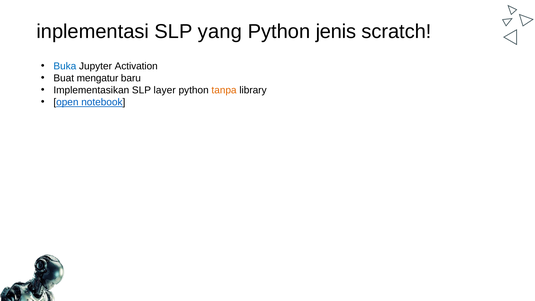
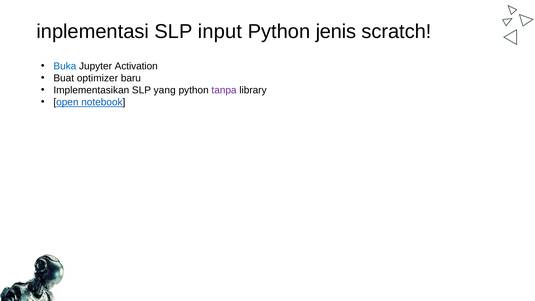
yang: yang -> input (220, 32)
mengatur: mengatur -> optimizer (97, 78)
layer: layer -> yang (165, 90)
tanpa colour: orange -> purple (224, 90)
